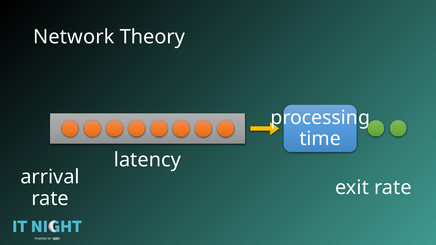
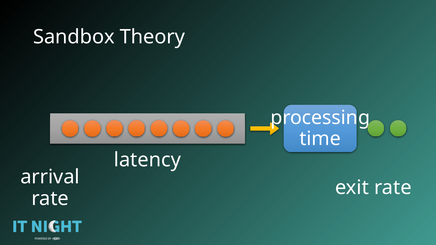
Network: Network -> Sandbox (74, 37)
